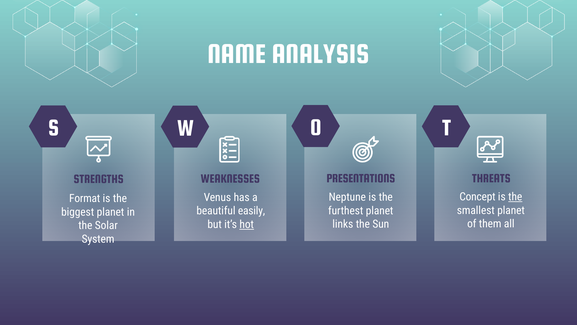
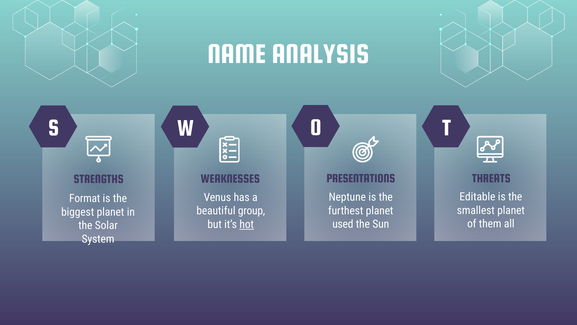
Concept: Concept -> Editable (477, 197)
the underline: present -> none (515, 197)
easily: easily -> group (252, 211)
links: links -> used (343, 224)
